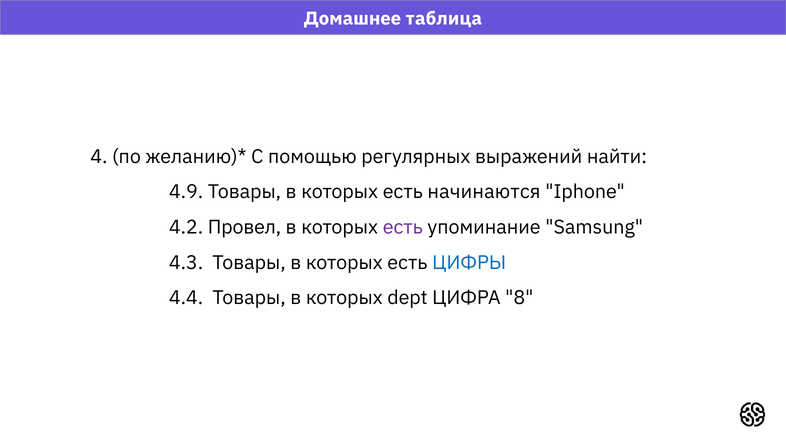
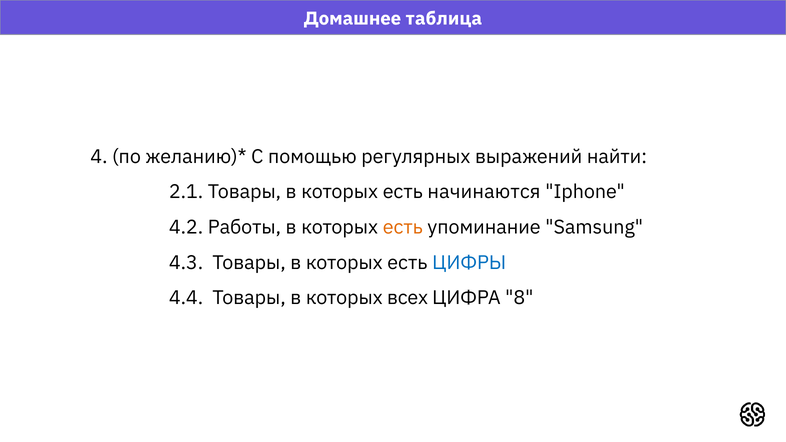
4.9: 4.9 -> 2.1 (186, 192)
Провел: Провел -> Работы (244, 227)
есть colour: purple -> orange (403, 227)
dept: dept -> всех (408, 298)
